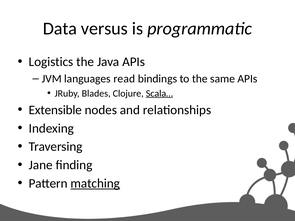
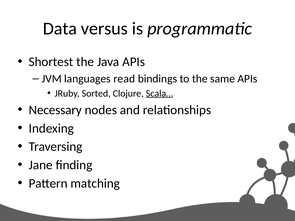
Logistics: Logistics -> Shortest (51, 62)
Blades: Blades -> Sorted (96, 93)
Extensible: Extensible -> Necessary (55, 110)
matching underline: present -> none (95, 184)
